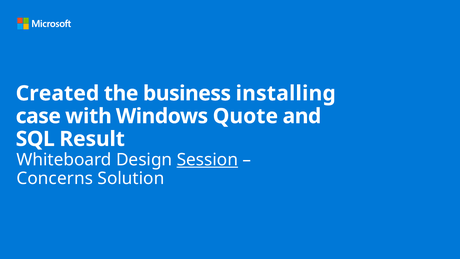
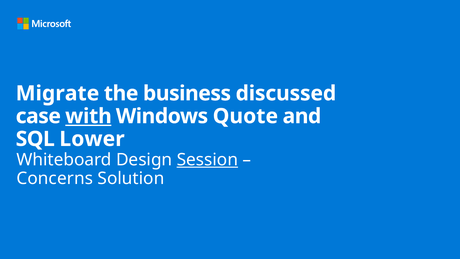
Created: Created -> Migrate (57, 93)
installing: installing -> discussed (286, 93)
with underline: none -> present (88, 116)
Result: Result -> Lower (92, 139)
